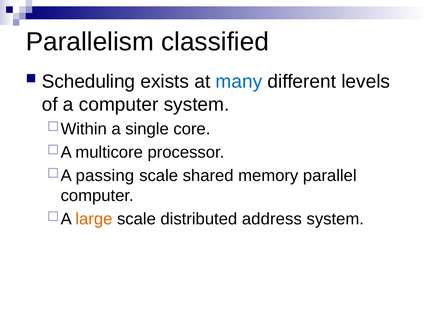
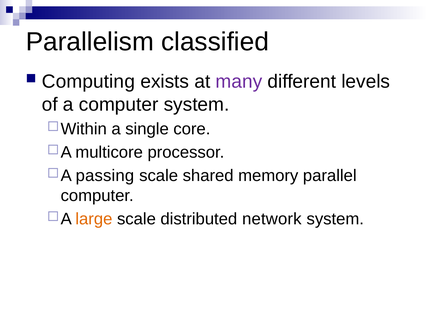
Scheduling: Scheduling -> Computing (88, 82)
many colour: blue -> purple (239, 82)
address: address -> network (272, 219)
